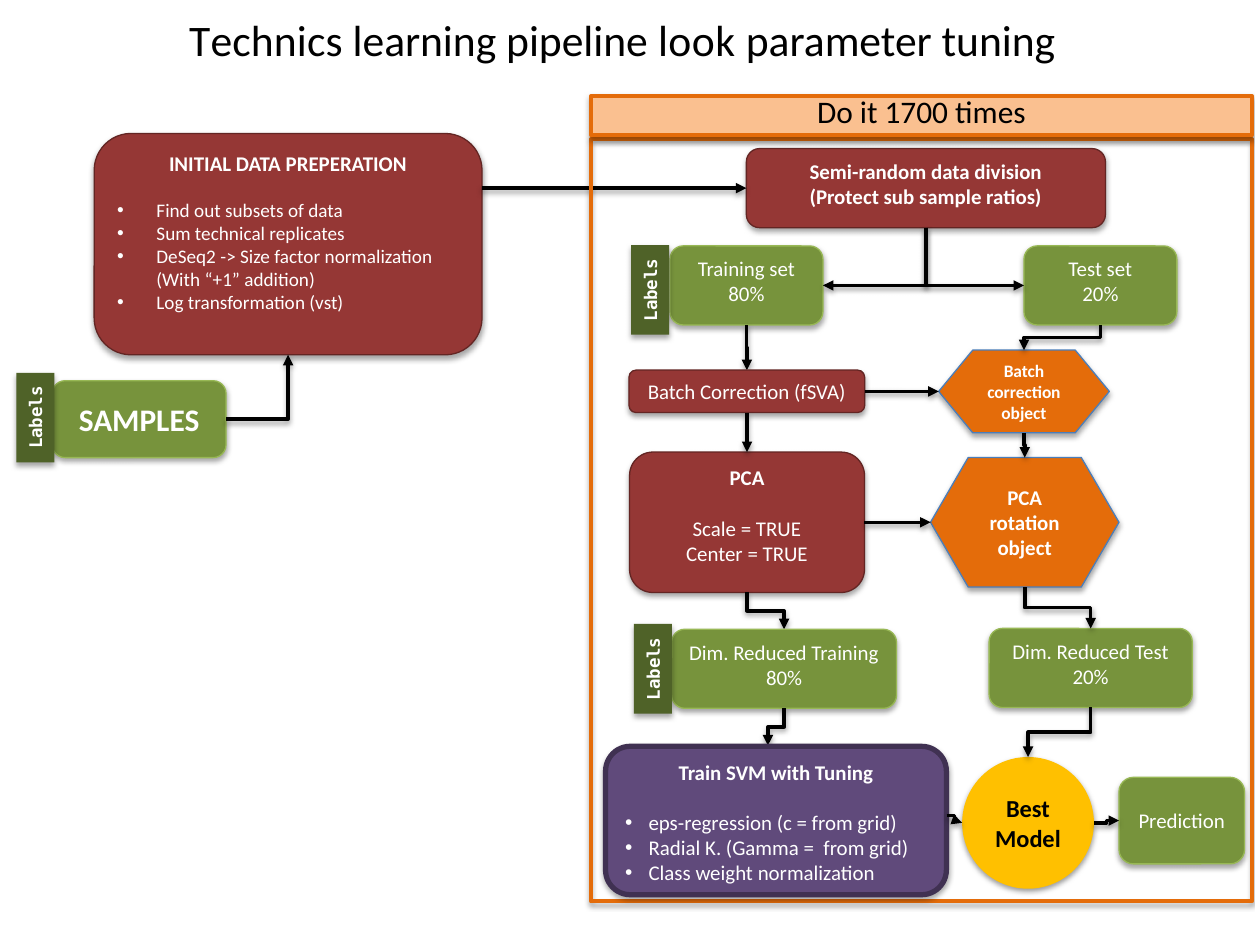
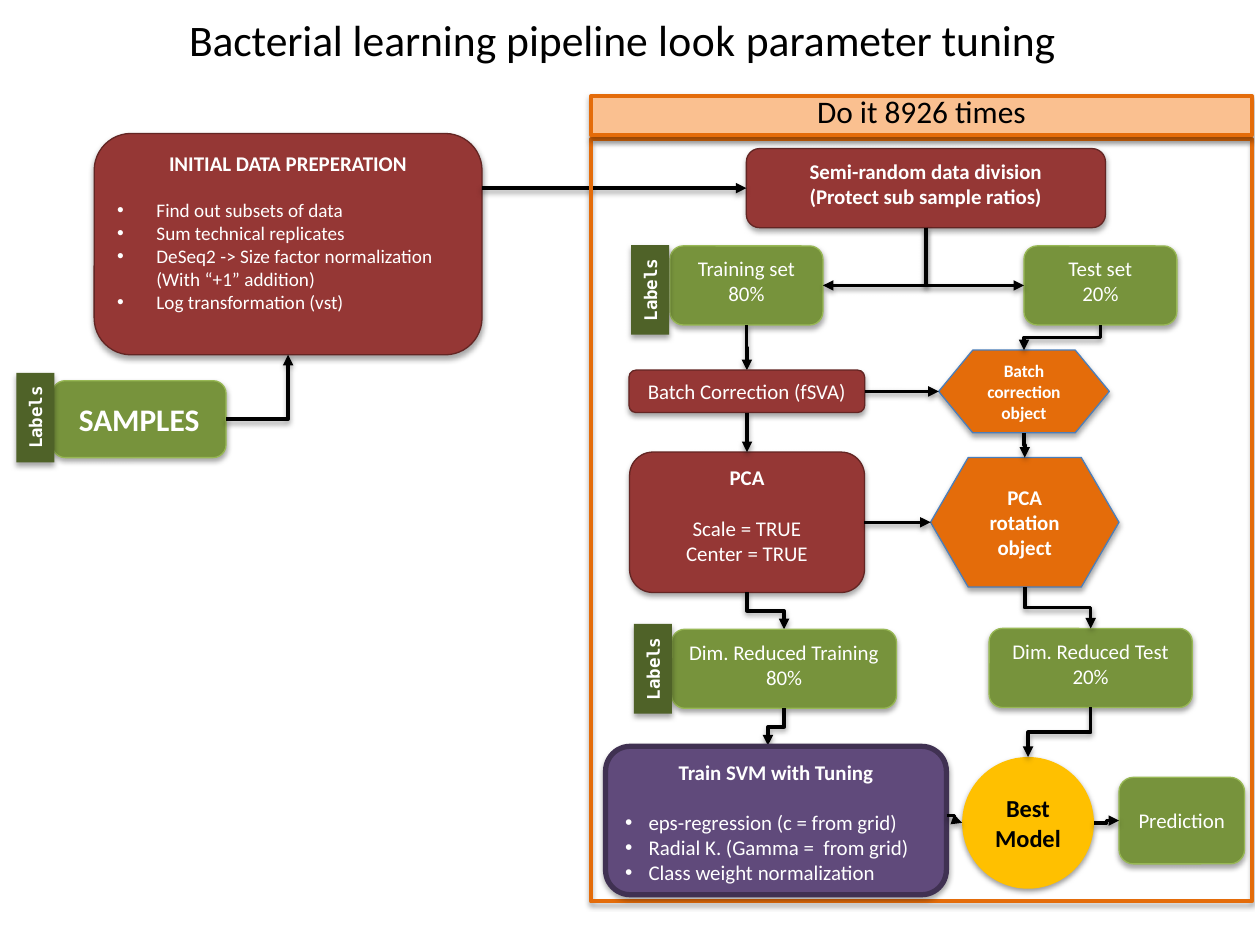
Technics: Technics -> Bacterial (266, 42)
1700: 1700 -> 8926 (916, 113)
